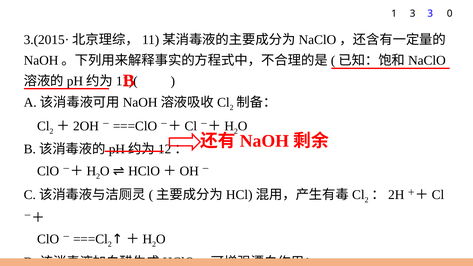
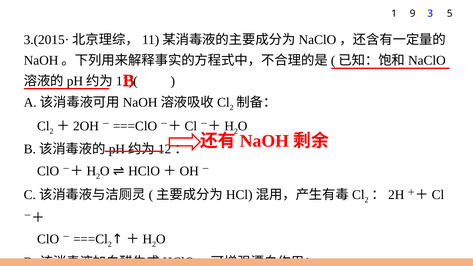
1 3: 3 -> 9 (413, 14)
0: 0 -> 5 (450, 14)
